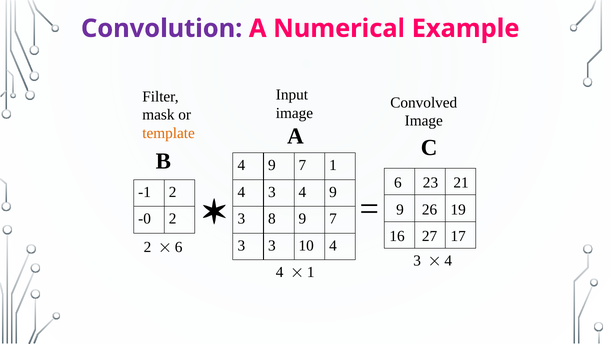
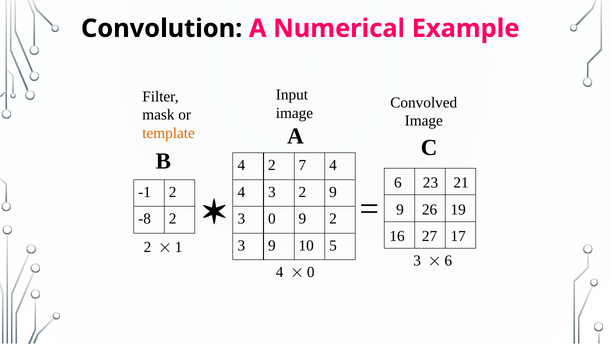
Convolution colour: purple -> black (162, 28)
9: 9 -> 2 (272, 165)
7 1: 1 -> 4 (333, 165)
3 4: 4 -> 2 (302, 192)
-0: -0 -> -8 (145, 219)
3 8: 8 -> 0 (272, 219)
7: 7 -> 2 (333, 219)
3 3: 3 -> 9 (272, 245)
10 4: 4 -> 5 (333, 245)
6: 6 -> 1 (179, 247)
4: 4 -> 6 (448, 261)
1: 1 -> 0 (311, 272)
